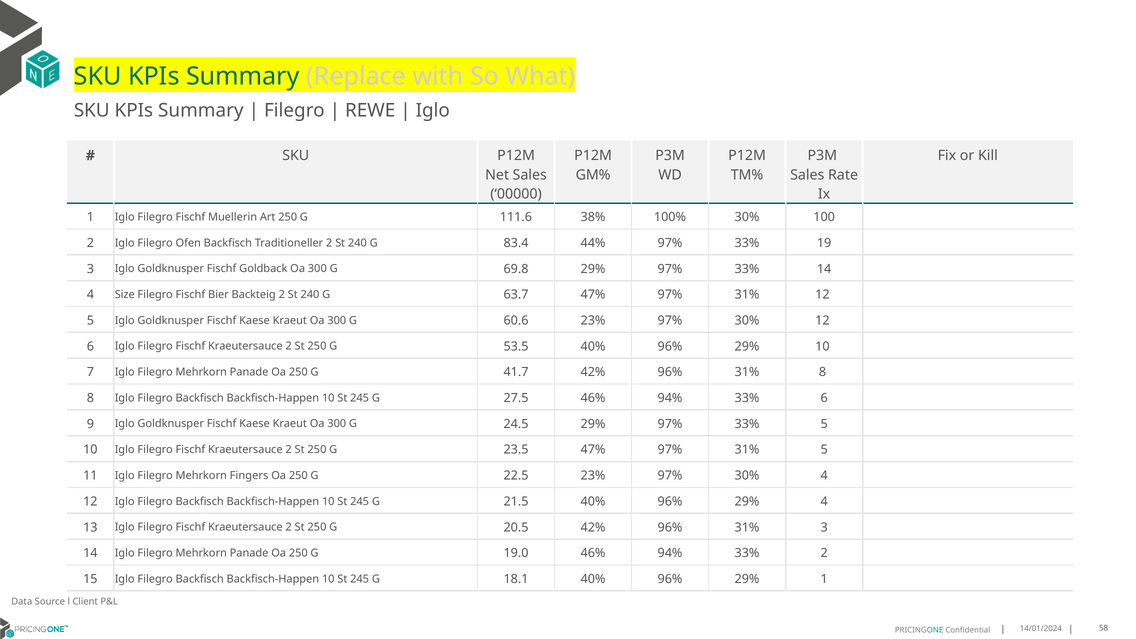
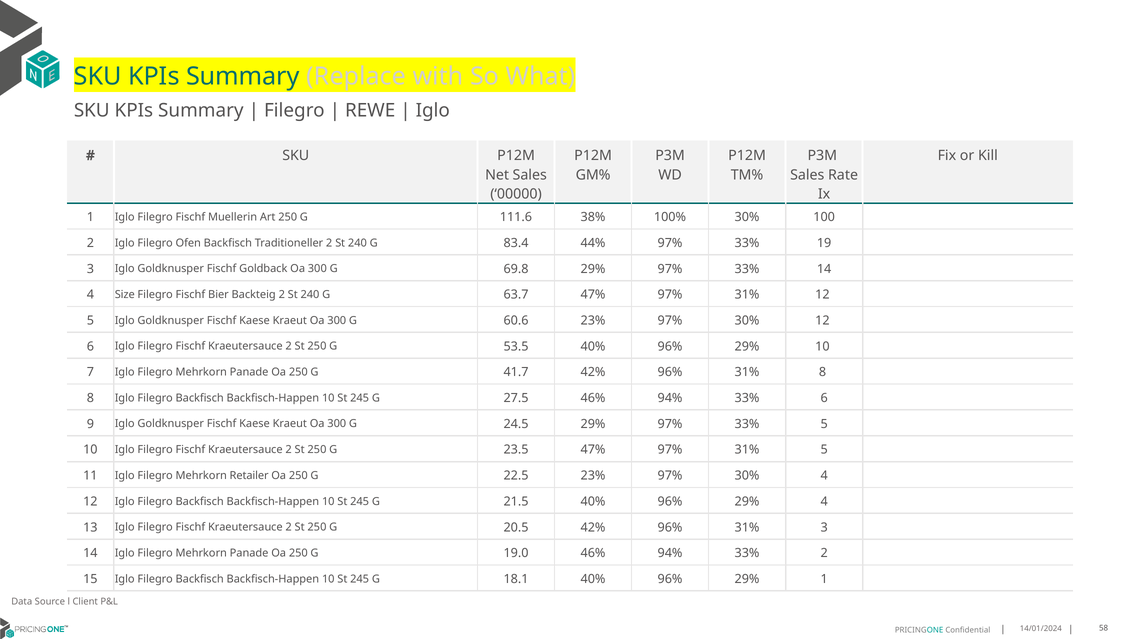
Fingers: Fingers -> Retailer (249, 476)
